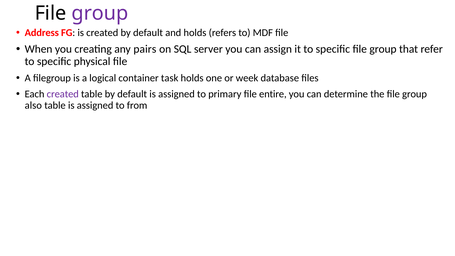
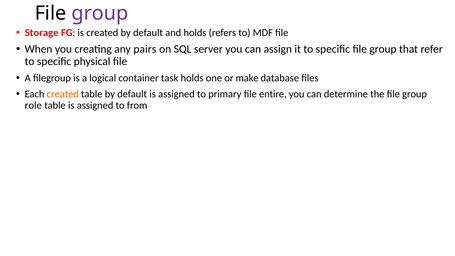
Address: Address -> Storage (42, 33)
week: week -> make (247, 78)
created colour: purple -> orange (63, 94)
also: also -> role (33, 105)
